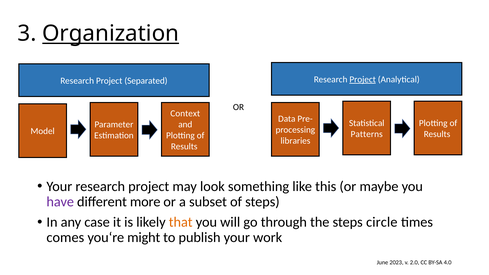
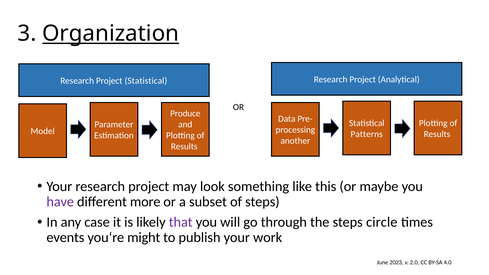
Project underline: present -> none (363, 79)
Project Separated: Separated -> Statistical (146, 81)
Context: Context -> Produce (185, 113)
libraries: libraries -> another (295, 141)
that colour: orange -> purple (181, 222)
comes: comes -> events (65, 238)
